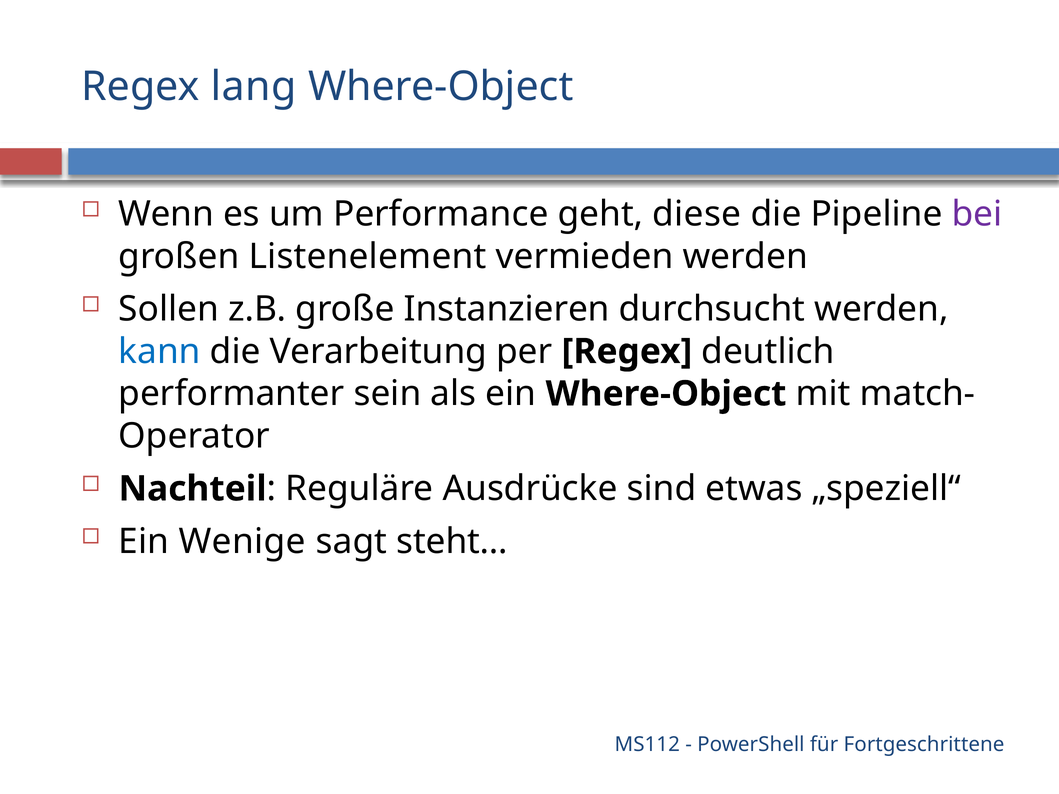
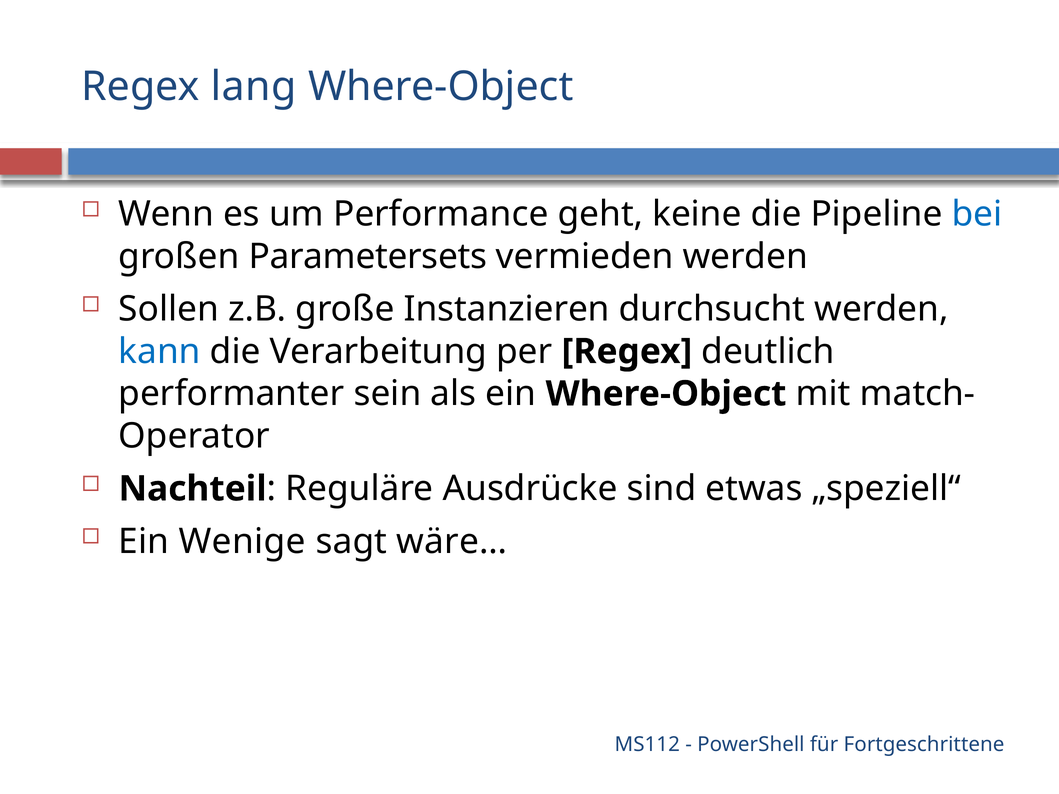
diese: diese -> keine (697, 214)
bei colour: purple -> blue (977, 214)
Listenelement: Listenelement -> Parametersets (368, 257)
steht…: steht… -> wäre… (452, 542)
